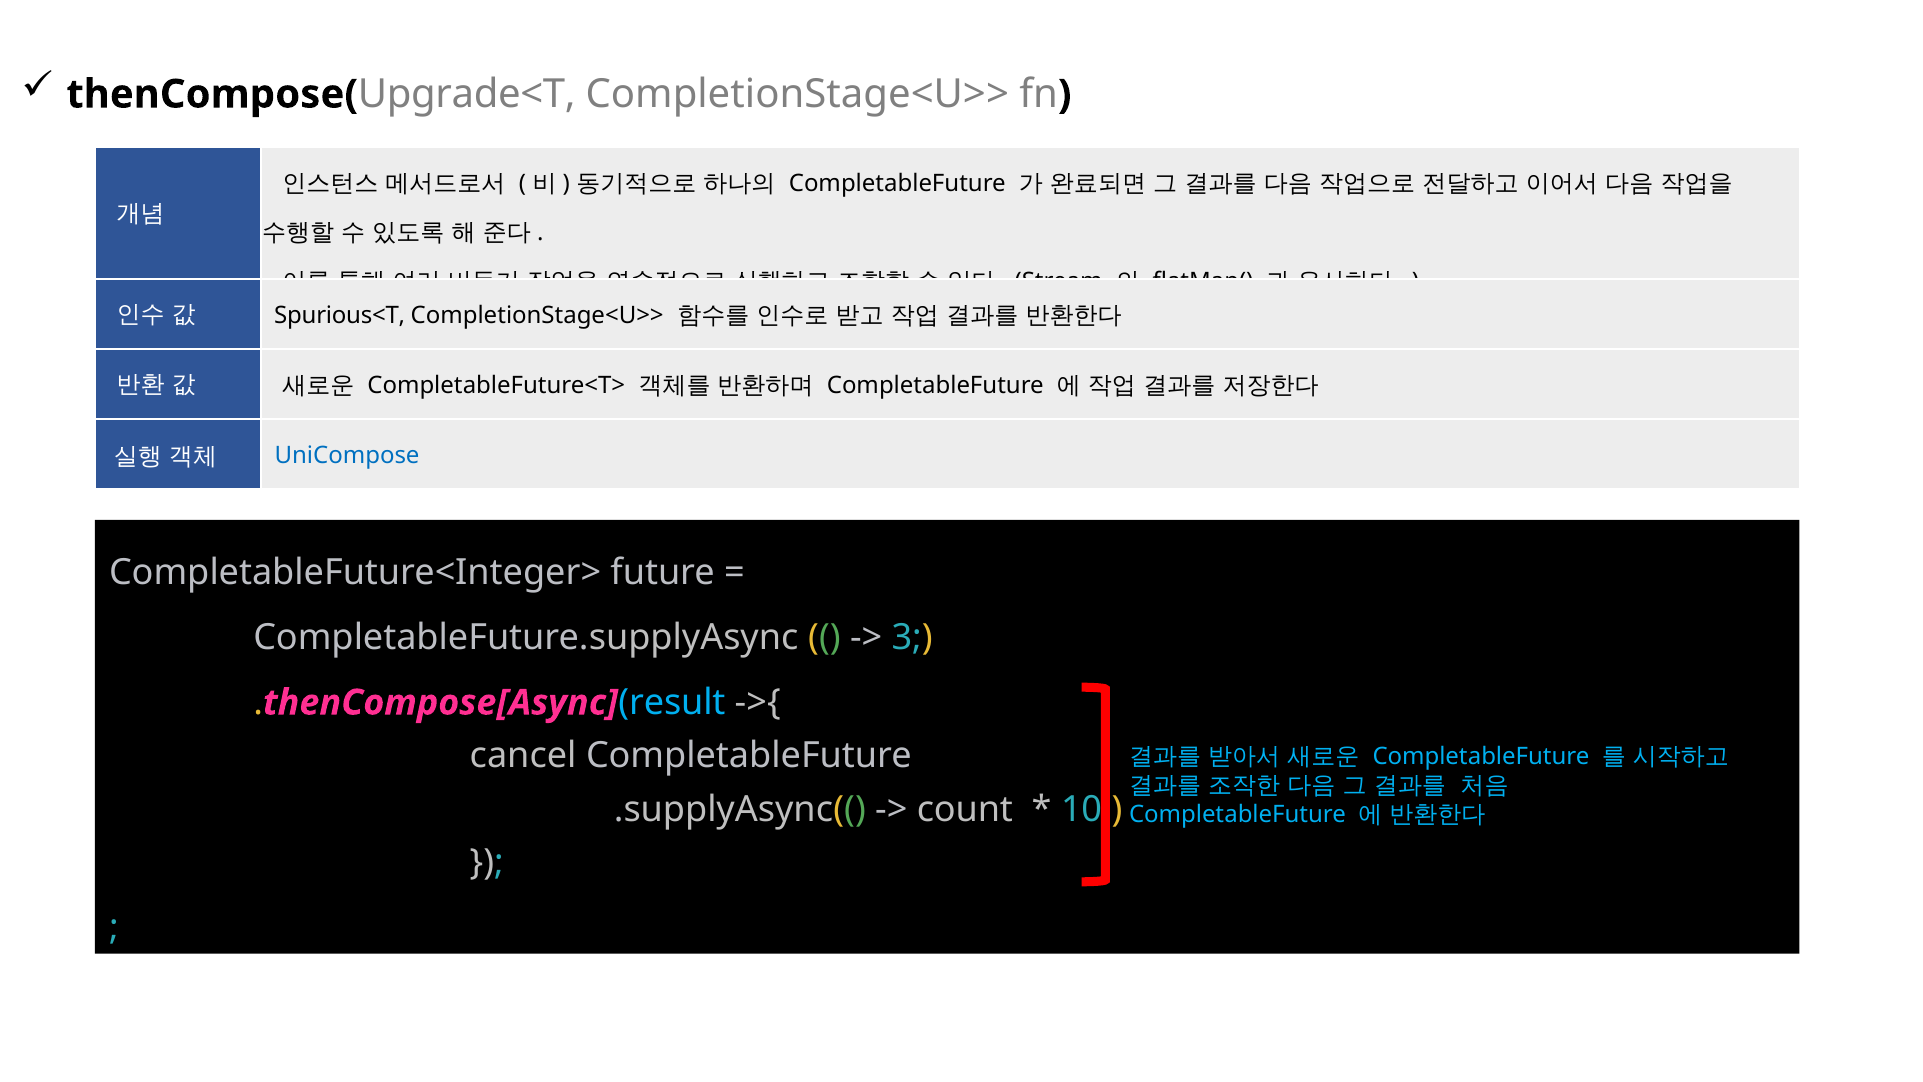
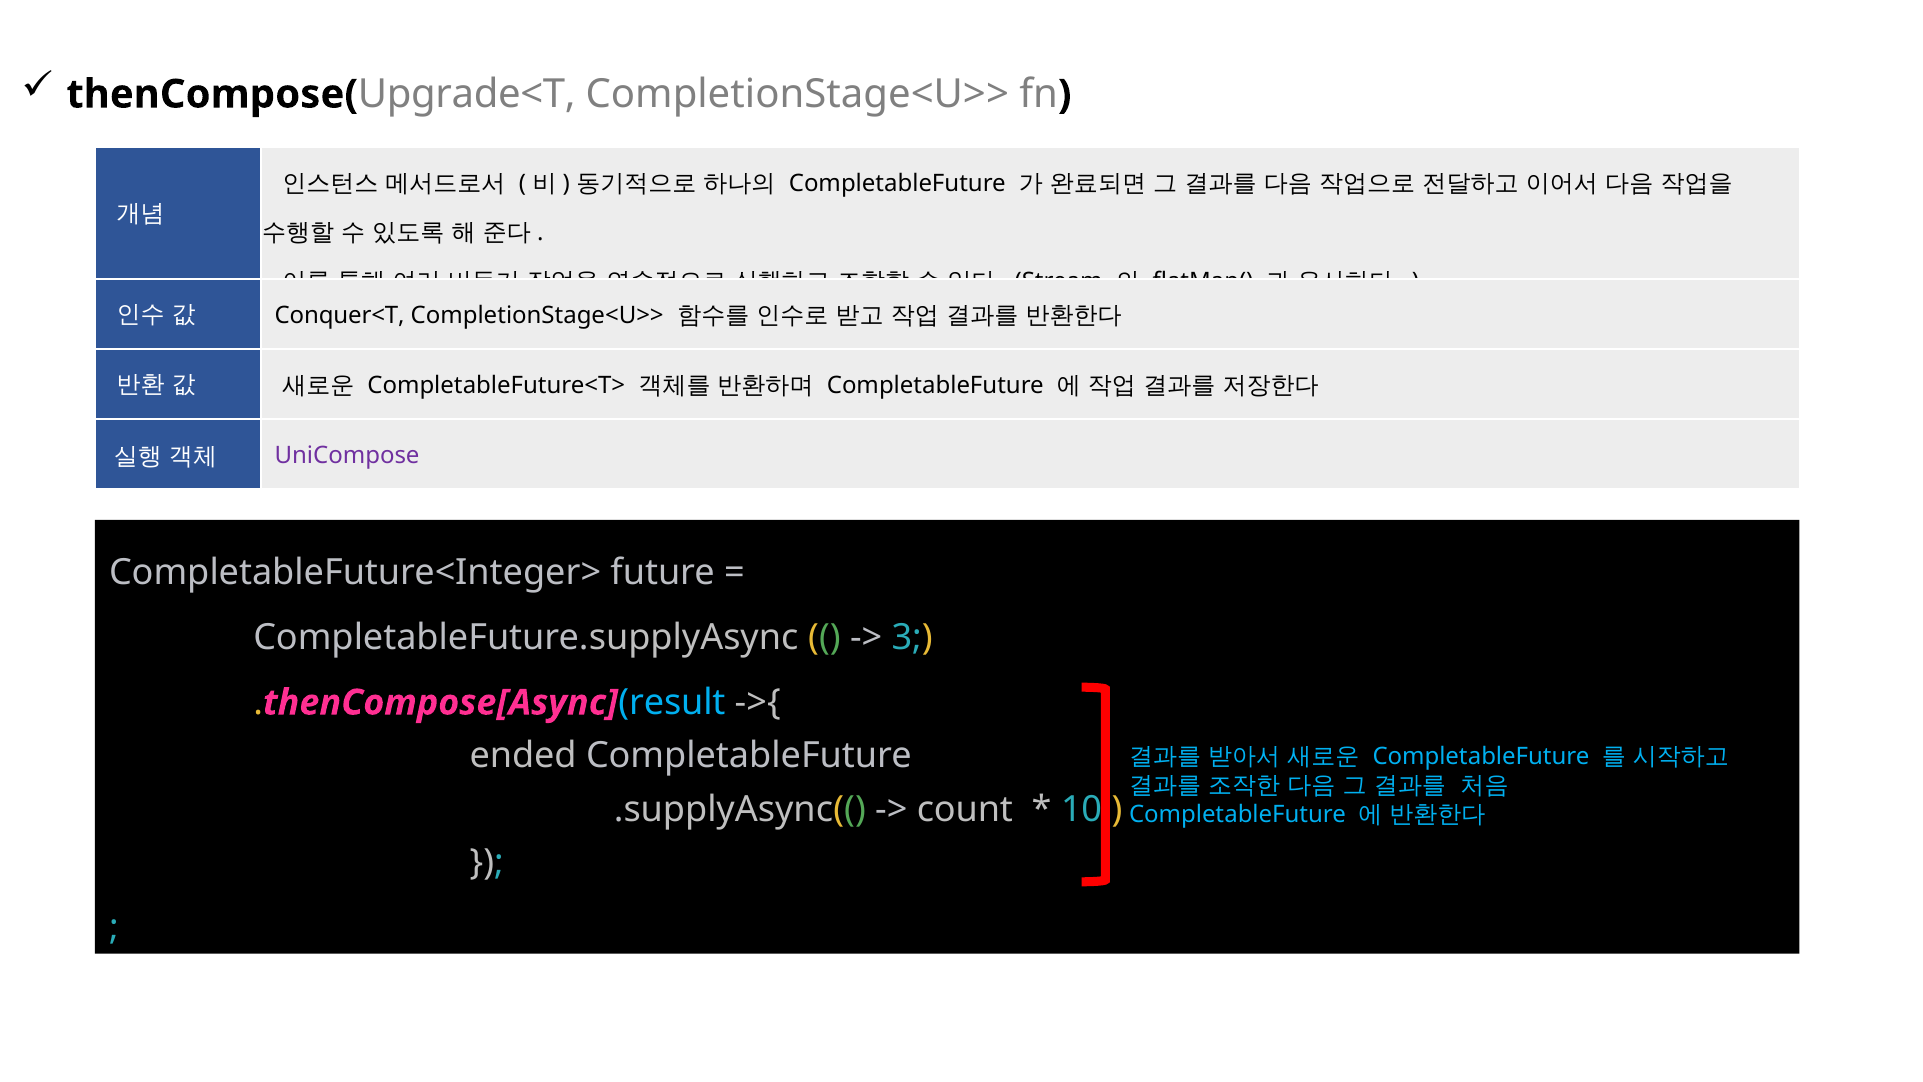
Spurious<T: Spurious<T -> Conquer<T (340, 316)
UniCompose colour: blue -> purple (347, 456)
cancel: cancel -> ended (523, 756)
